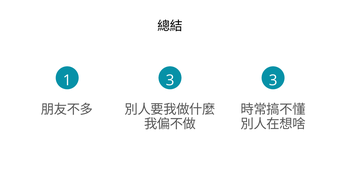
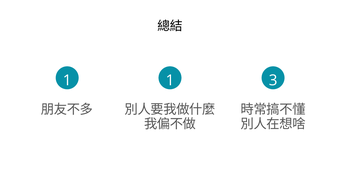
1 3: 3 -> 1 (170, 80)
